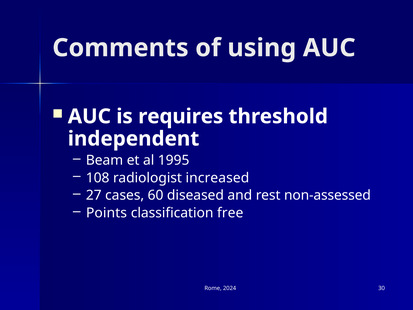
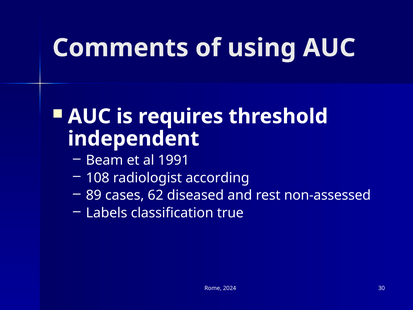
1995: 1995 -> 1991 (174, 160)
increased: increased -> according (217, 178)
27: 27 -> 89 (94, 195)
60: 60 -> 62 (156, 195)
Points: Points -> Labels (107, 213)
free: free -> true (230, 213)
